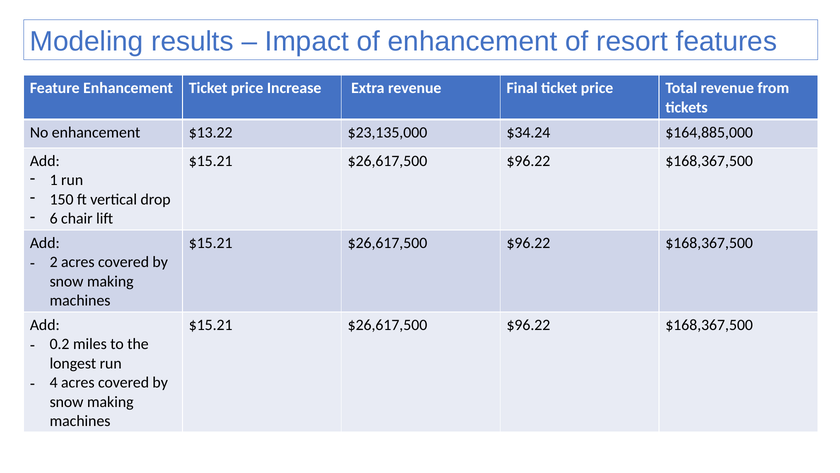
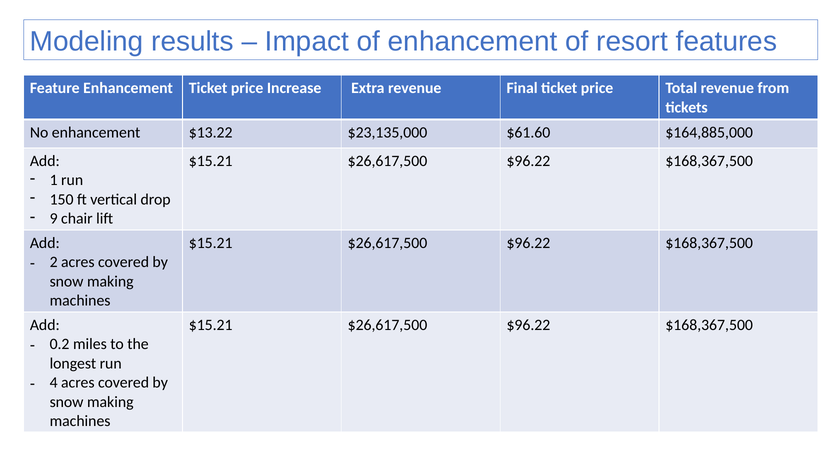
$34.24: $34.24 -> $61.60 (528, 132)
6: 6 -> 9 (54, 218)
